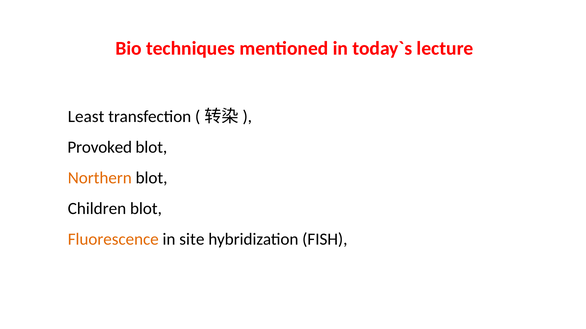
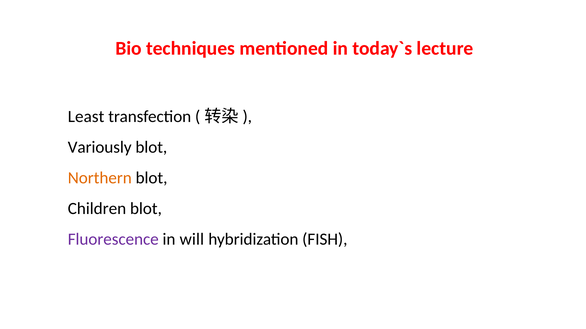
Provoked: Provoked -> Variously (100, 147)
Fluorescence colour: orange -> purple (113, 240)
site: site -> will (192, 240)
